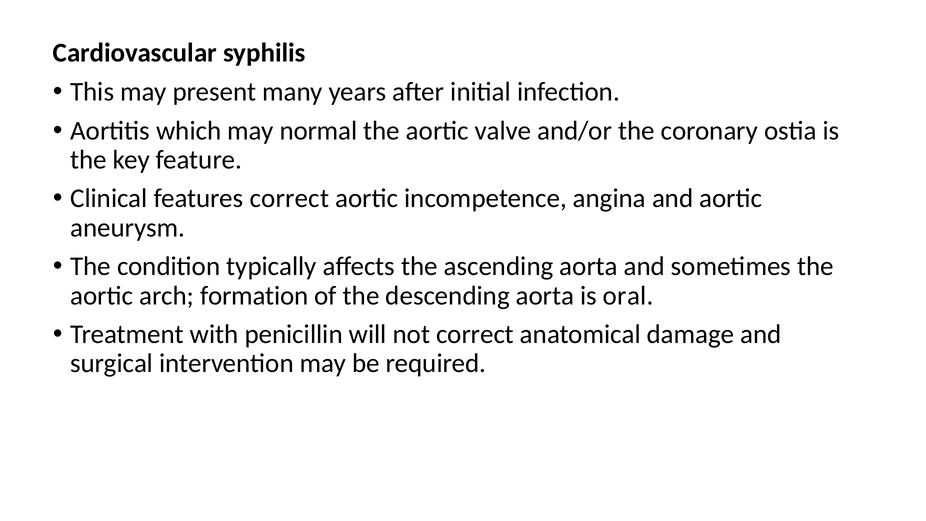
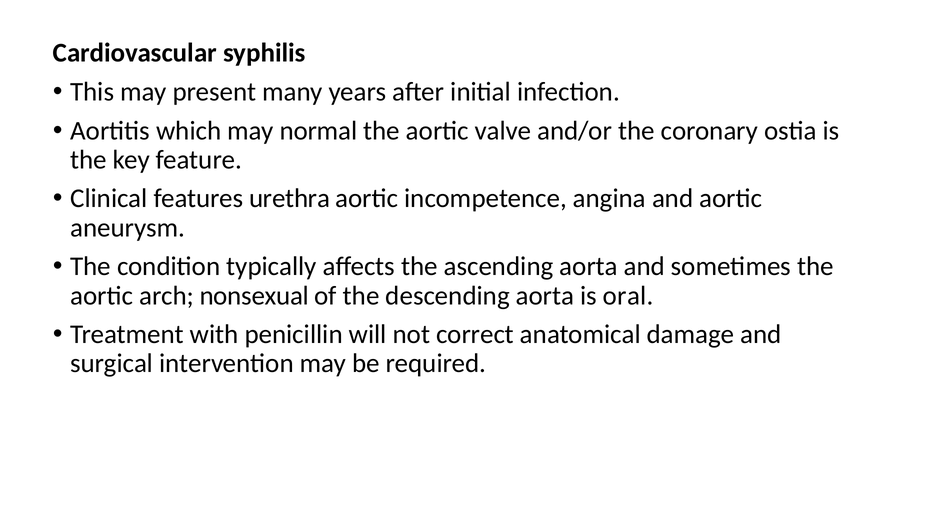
features correct: correct -> urethra (290, 199)
formation: formation -> nonsexual (254, 296)
